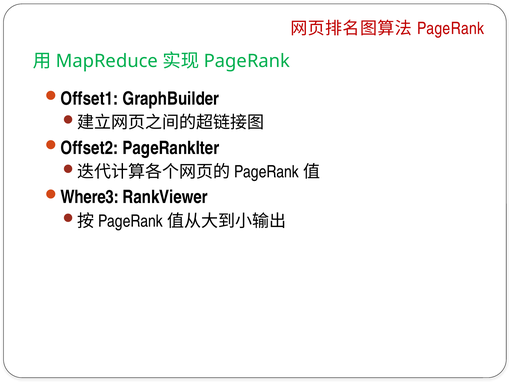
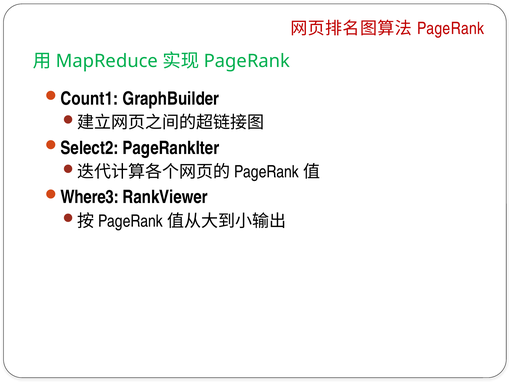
Offset1: Offset1 -> Count1 (89, 99)
Offset2: Offset2 -> Select2 (90, 148)
